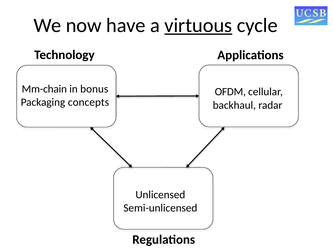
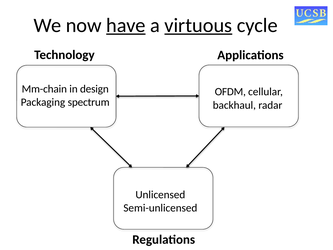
have underline: none -> present (126, 25)
bonus: bonus -> design (94, 89)
concepts: concepts -> spectrum (89, 102)
